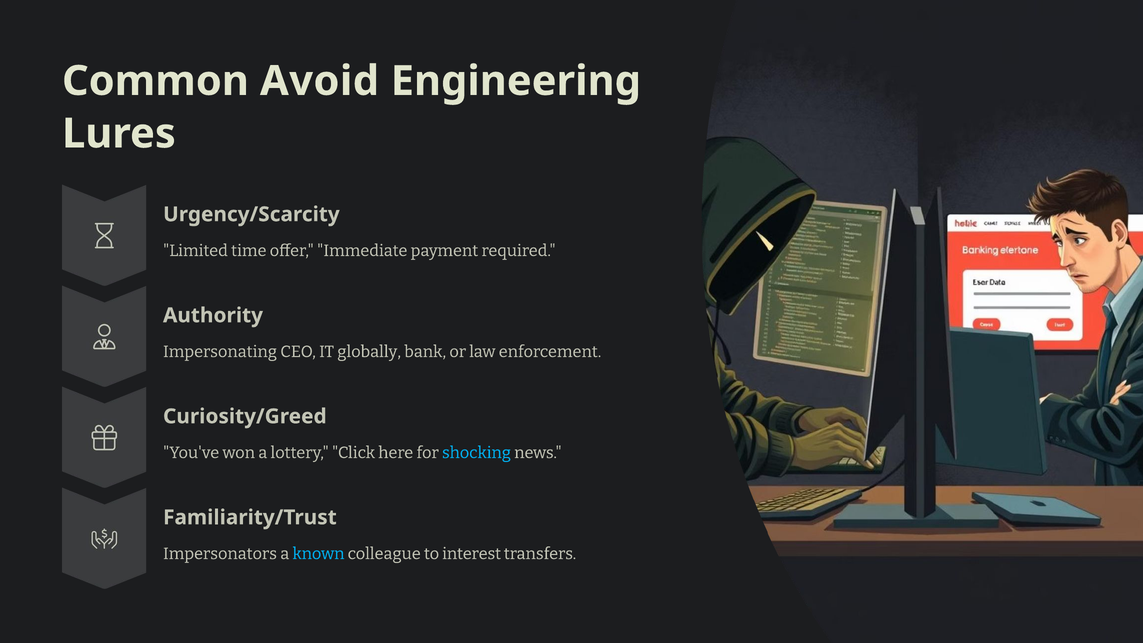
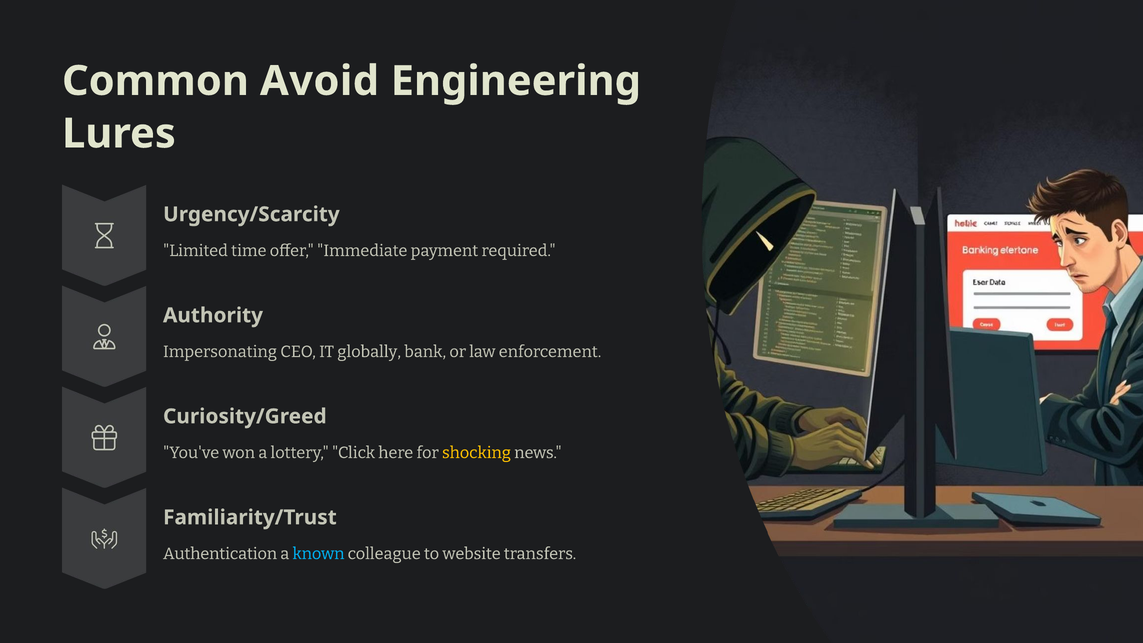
shocking colour: light blue -> yellow (476, 453)
Impersonators: Impersonators -> Authentication (220, 554)
interest: interest -> website (472, 554)
